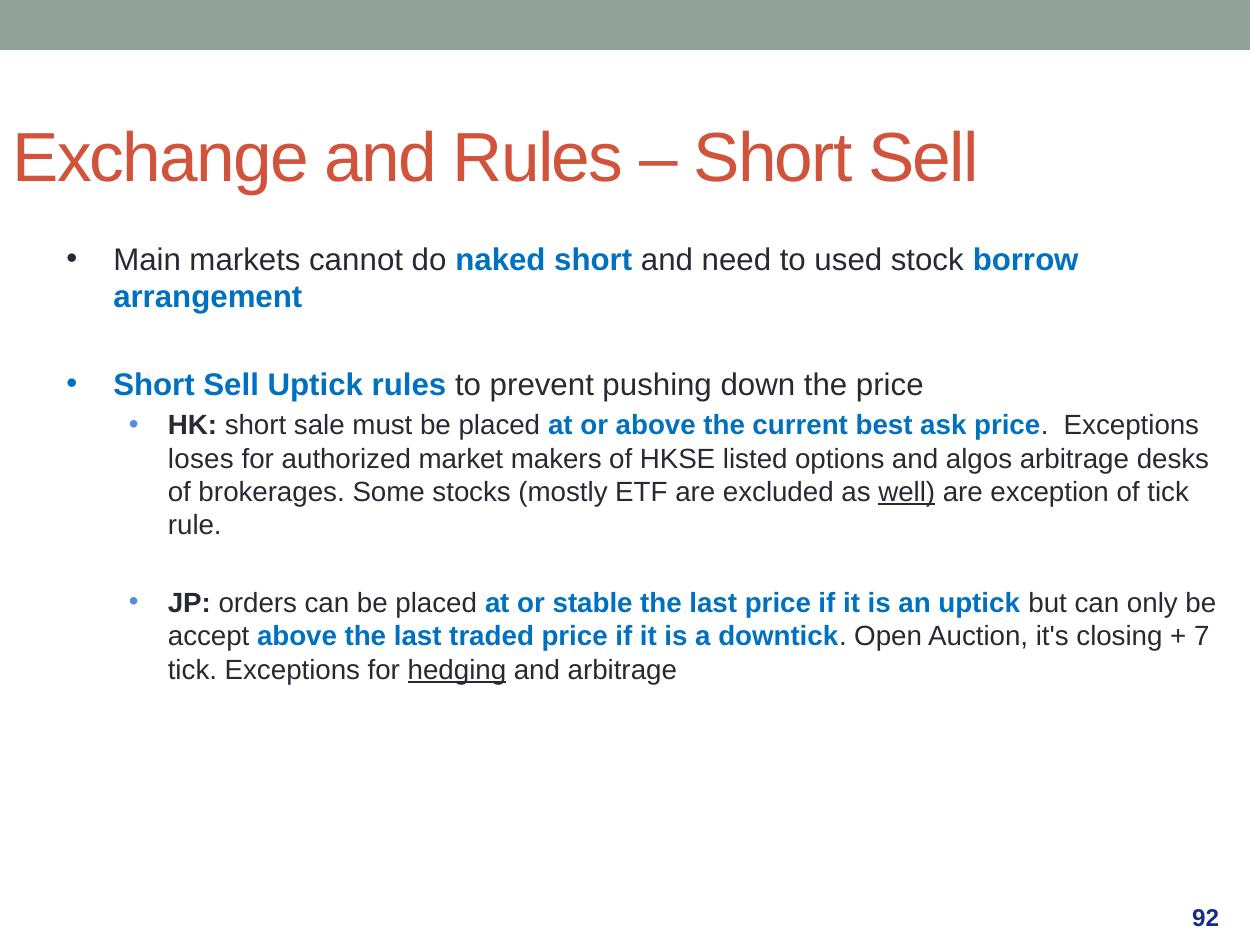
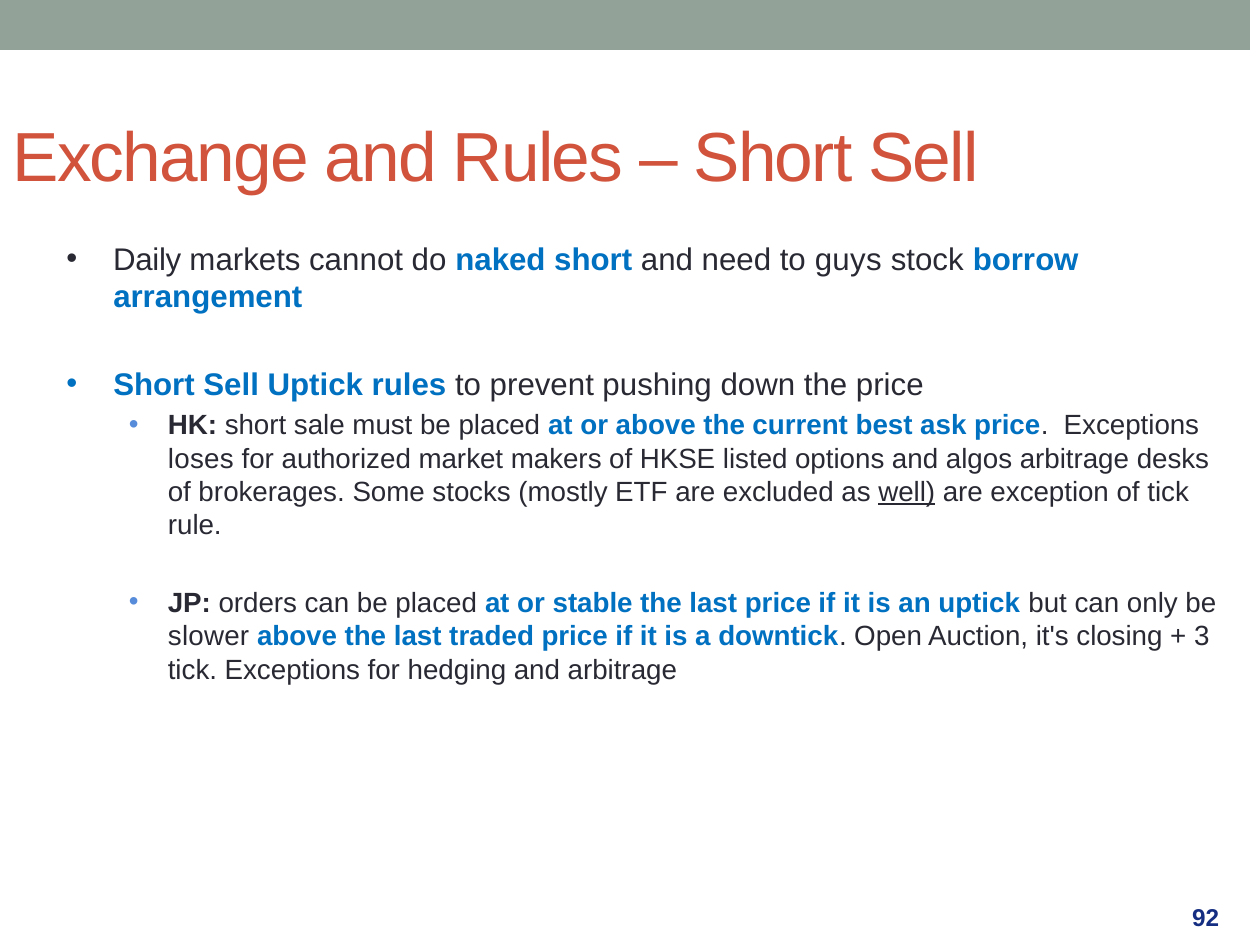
Main: Main -> Daily (147, 260)
used: used -> guys (848, 260)
accept: accept -> slower (209, 636)
7: 7 -> 3 (1202, 636)
hedging underline: present -> none (457, 670)
